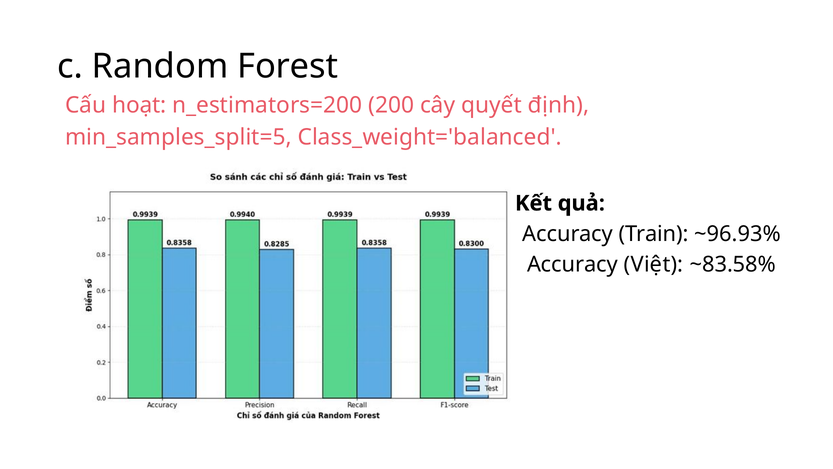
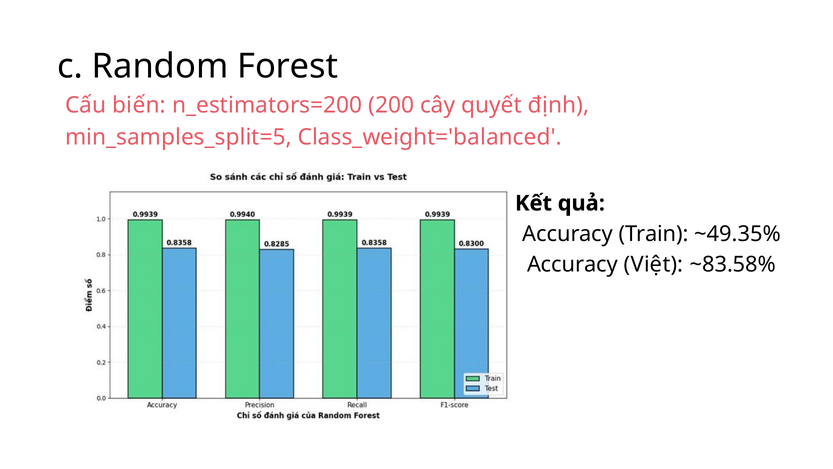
hoạt: hoạt -> biến (139, 105)
~96.93%: ~96.93% -> ~49.35% (738, 234)
